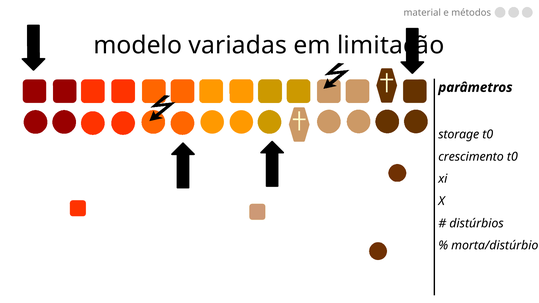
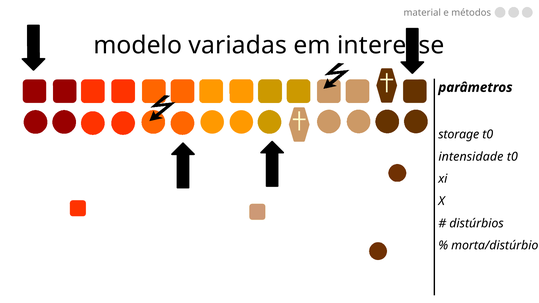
limitação: limitação -> interesse (391, 45)
crescimento: crescimento -> intensidade (471, 157)
